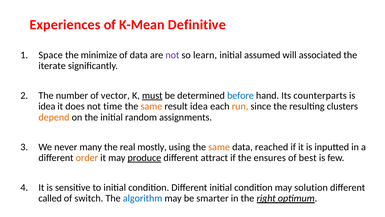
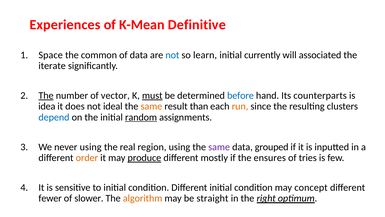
minimize: minimize -> common (99, 55)
not colour: purple -> blue (172, 55)
assumed: assumed -> currently (262, 55)
The underline: none -> present (46, 95)
time: time -> ideal (113, 106)
result idea: idea -> than (199, 106)
depend colour: orange -> blue (54, 117)
random underline: none -> present (141, 117)
never many: many -> using (91, 147)
mostly: mostly -> region (152, 147)
same colour: orange -> purple (219, 147)
reached: reached -> grouped (272, 147)
attract: attract -> mostly (214, 158)
best: best -> tries (308, 158)
solution: solution -> concept (311, 187)
called: called -> fewer (50, 198)
switch: switch -> slower (89, 198)
algorithm colour: blue -> orange (143, 198)
smarter: smarter -> straight (212, 198)
